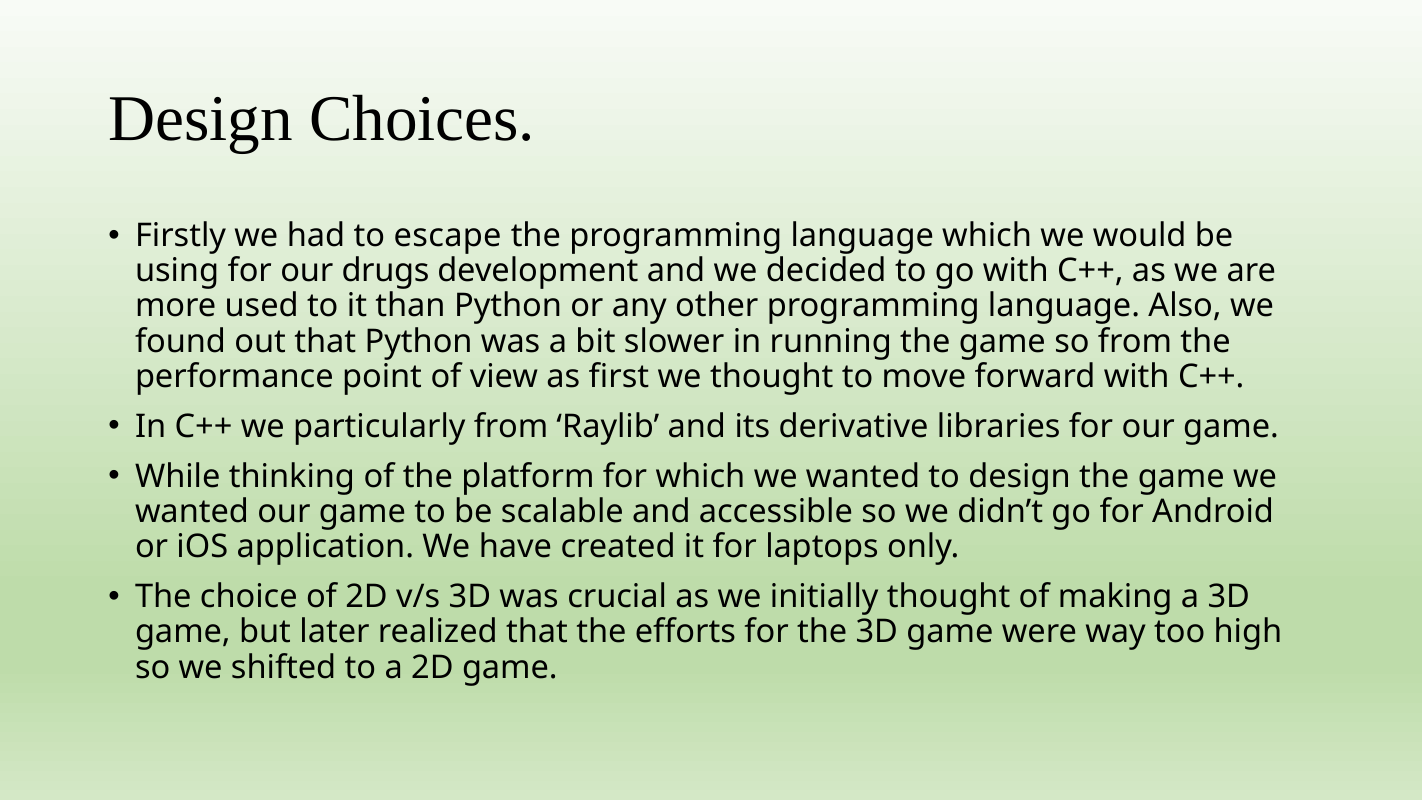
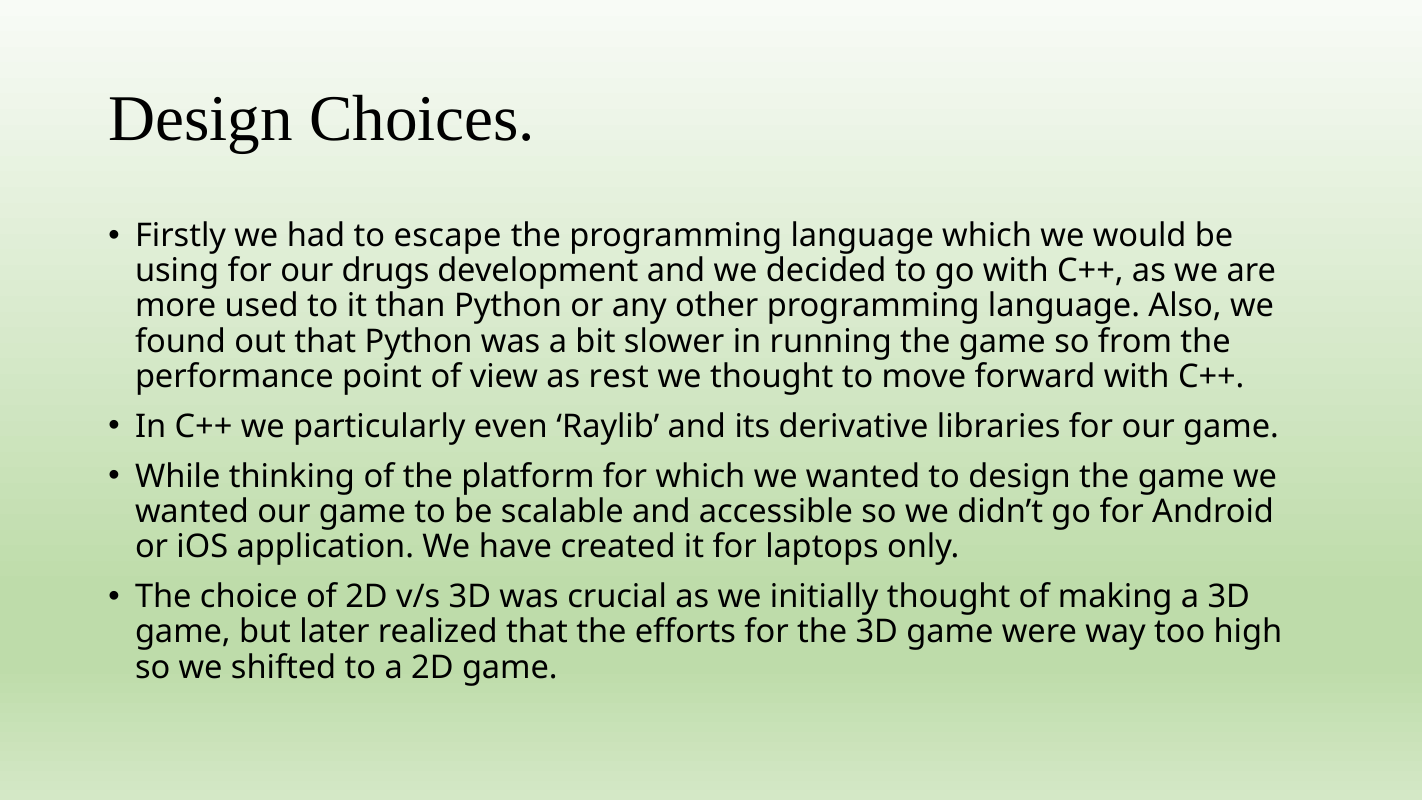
first: first -> rest (619, 376)
particularly from: from -> even (511, 426)
